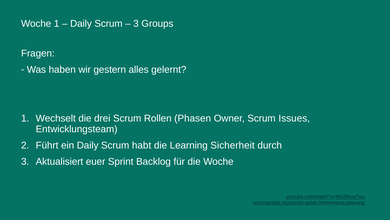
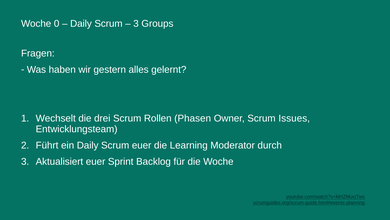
Woche 1: 1 -> 0 (57, 24)
Scrum habt: habt -> euer (142, 145)
Sicherheit: Sicherheit -> Moderator (233, 145)
